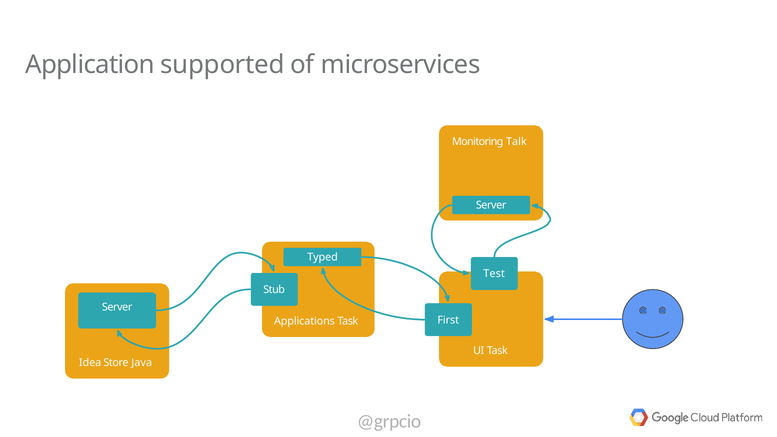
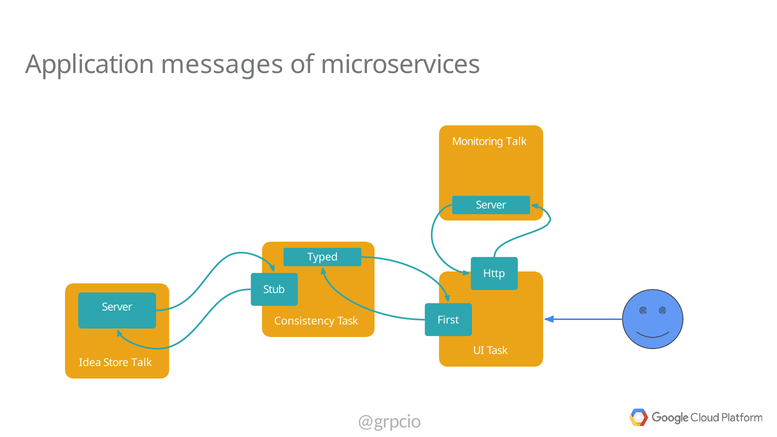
supported: supported -> messages (222, 65)
Test: Test -> Http (494, 274)
Applications: Applications -> Consistency (304, 321)
Store Java: Java -> Talk (142, 363)
